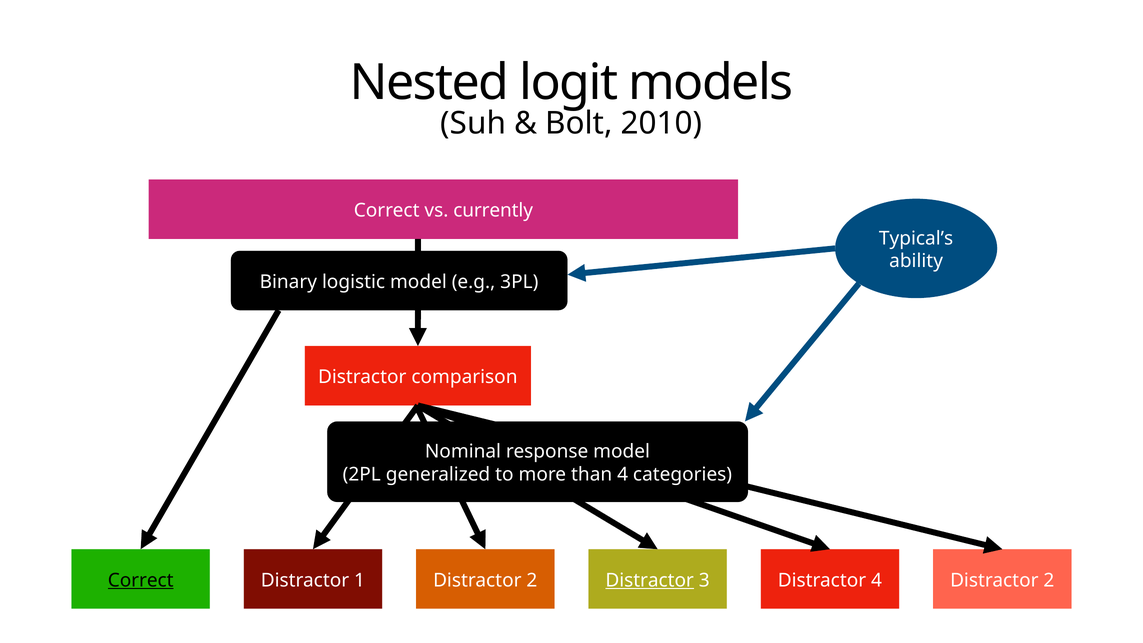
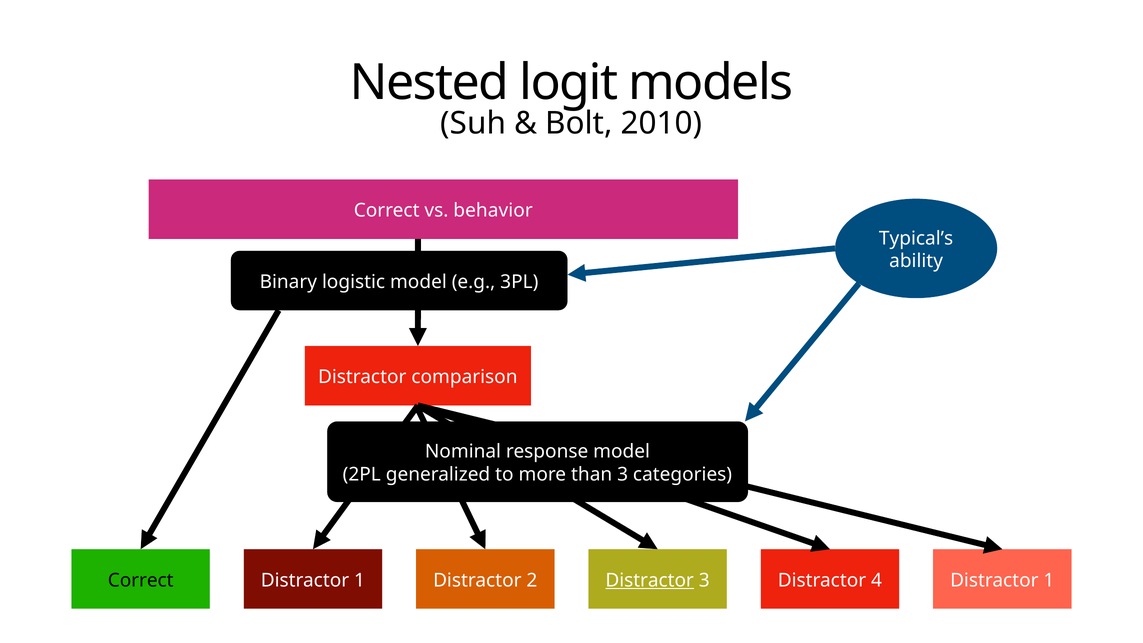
currently: currently -> behavior (493, 210)
than 4: 4 -> 3 (623, 474)
Correct underline: present -> none (141, 580)
2: 2 -> 1 (1049, 580)
